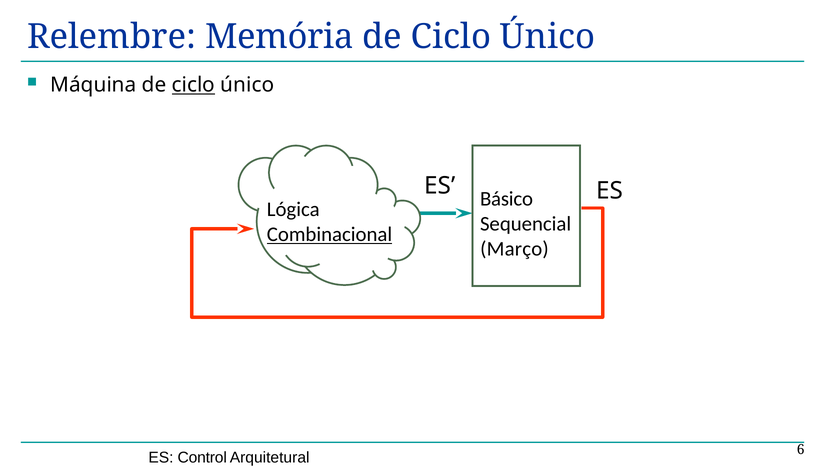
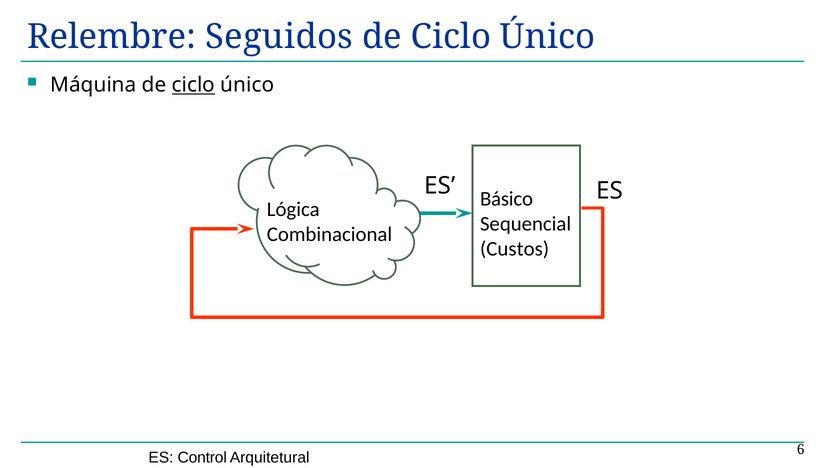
Memória: Memória -> Seguidos (279, 37)
Combinacional underline: present -> none (330, 234)
Março: Março -> Custos (515, 249)
